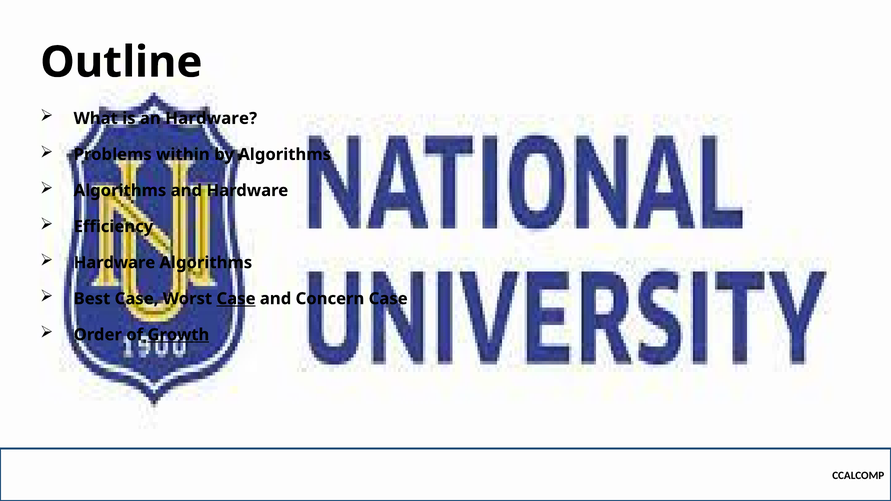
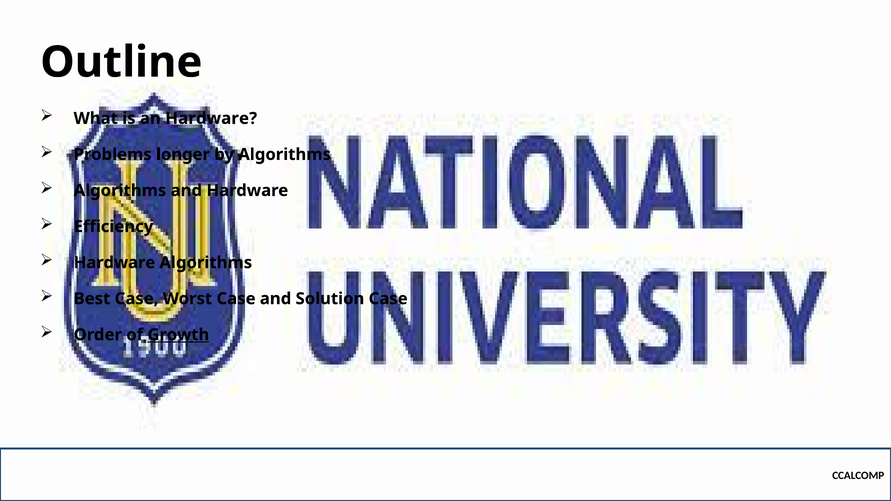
within: within -> longer (183, 155)
Case underline: present -> none (236, 299)
Concern: Concern -> Solution (330, 299)
